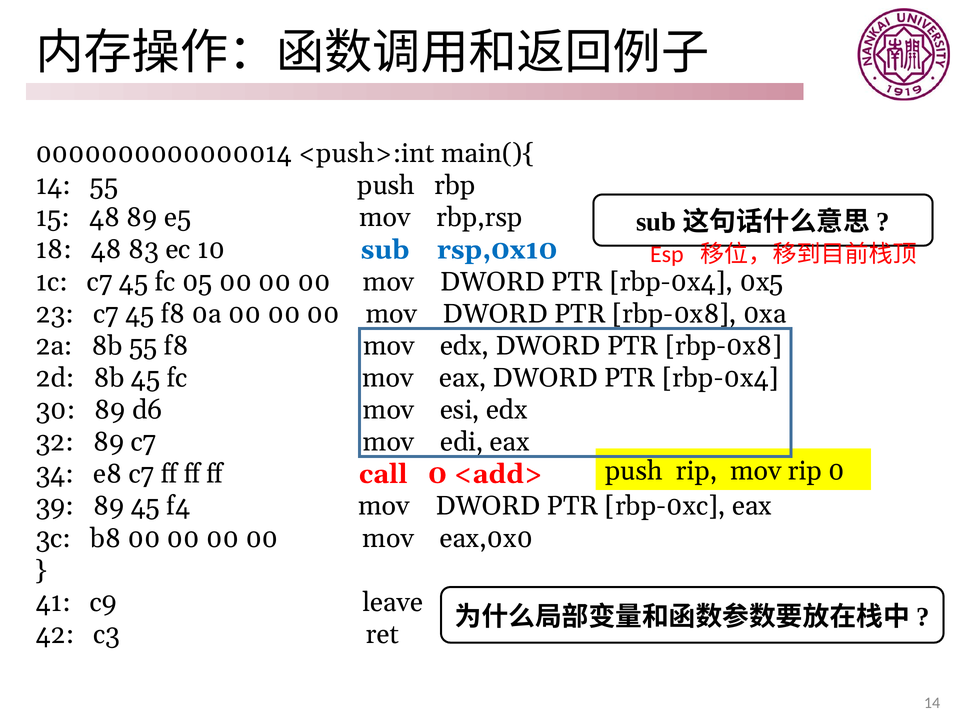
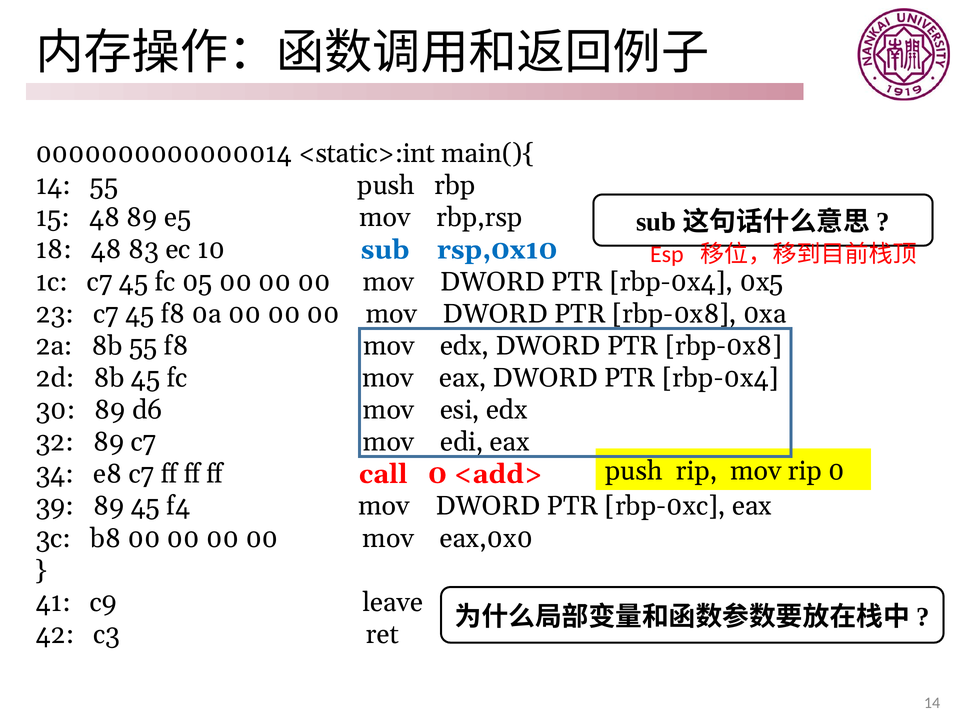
<push>:int: <push>:int -> <static>:int (367, 154)
